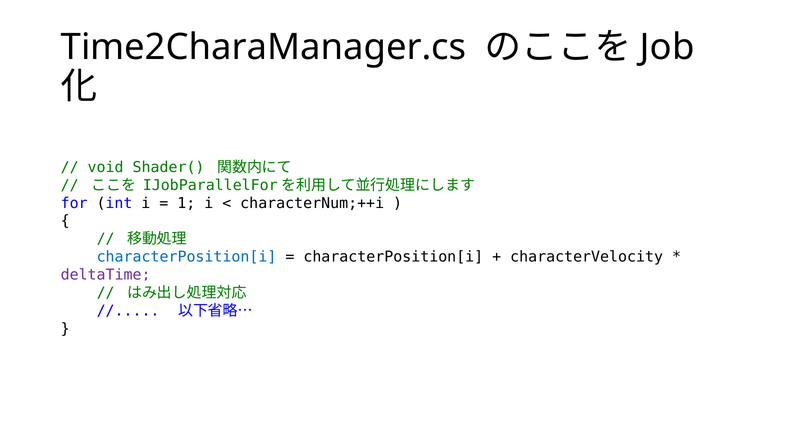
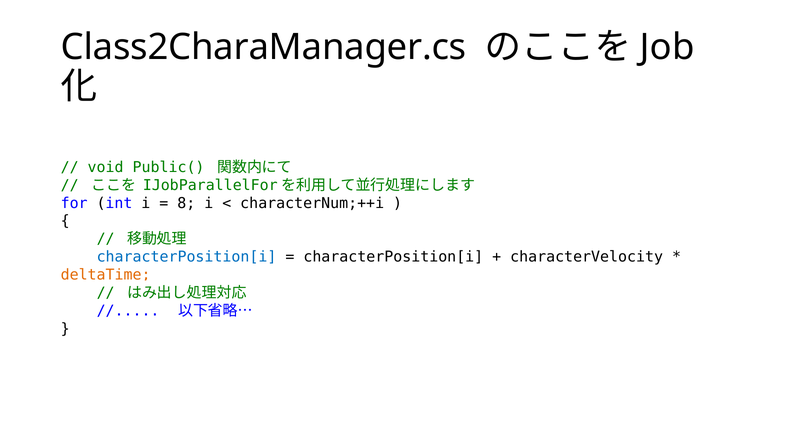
Time2CharaManager.cs: Time2CharaManager.cs -> Class2CharaManager.cs (264, 47)
Shader(: Shader( -> Public( (169, 167)
1: 1 -> 8 (186, 203)
deltaTime colour: purple -> orange (106, 275)
